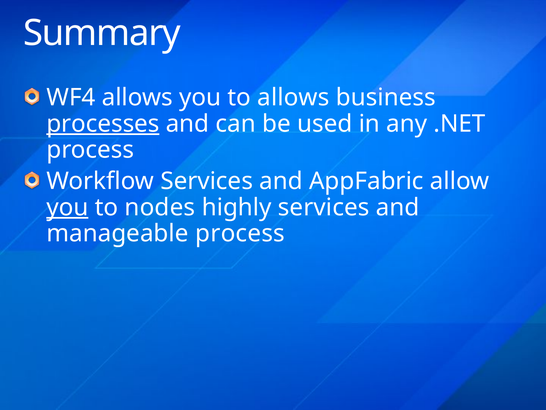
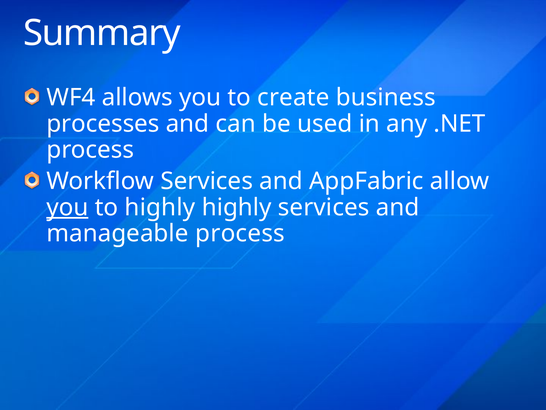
to allows: allows -> create (293, 97)
processes underline: present -> none (103, 124)
to nodes: nodes -> highly (160, 207)
